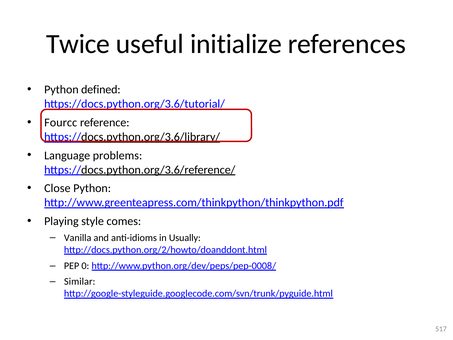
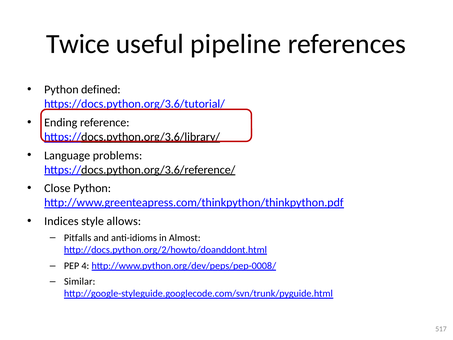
initialize: initialize -> pipeline (236, 44)
Fourcc: Fourcc -> Ending (61, 122)
Playing: Playing -> Indices (61, 221)
comes: comes -> allows (124, 221)
Vanilla: Vanilla -> Pitfalls (78, 238)
Usually: Usually -> Almost (185, 238)
0: 0 -> 4 (85, 266)
